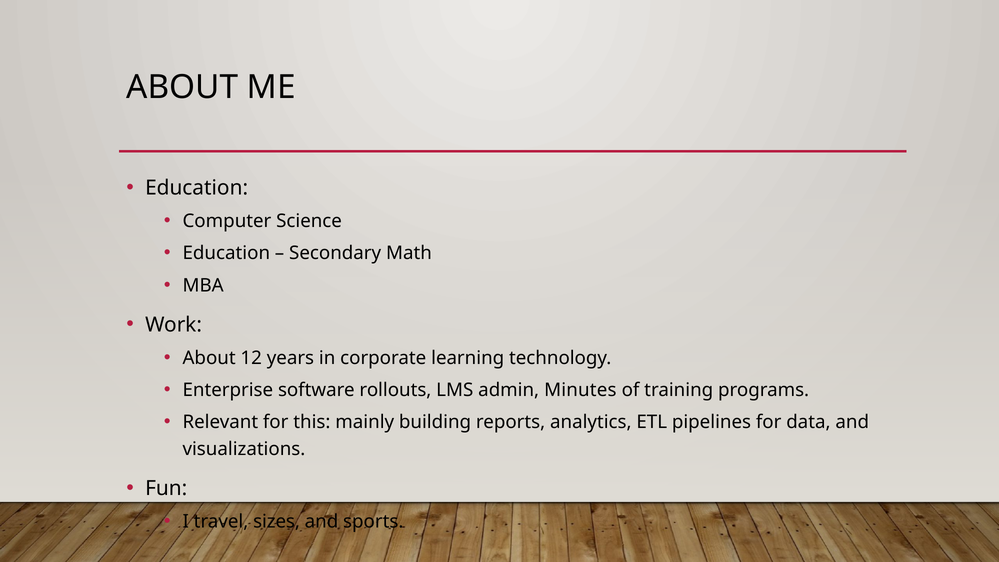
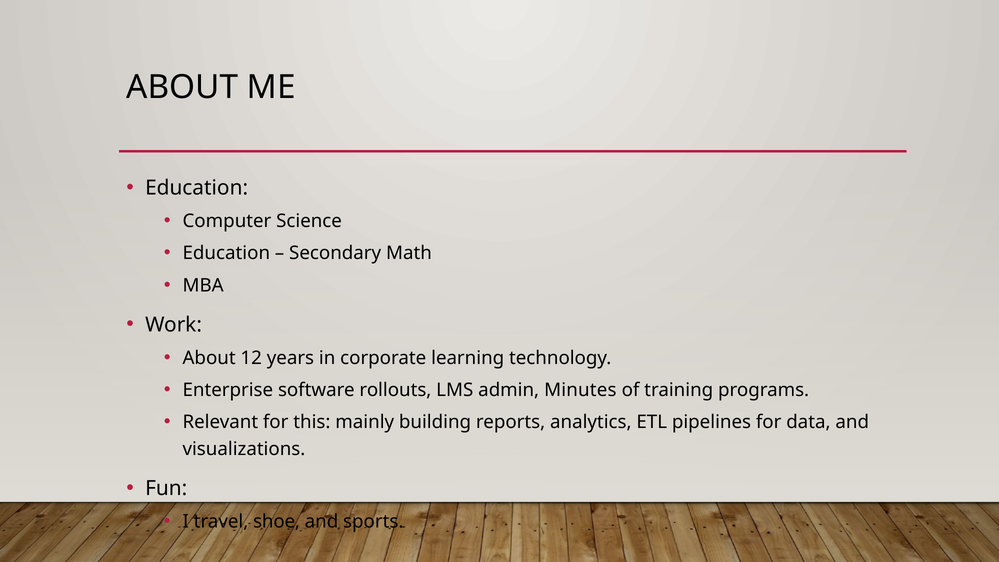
sizes: sizes -> shoe (277, 522)
